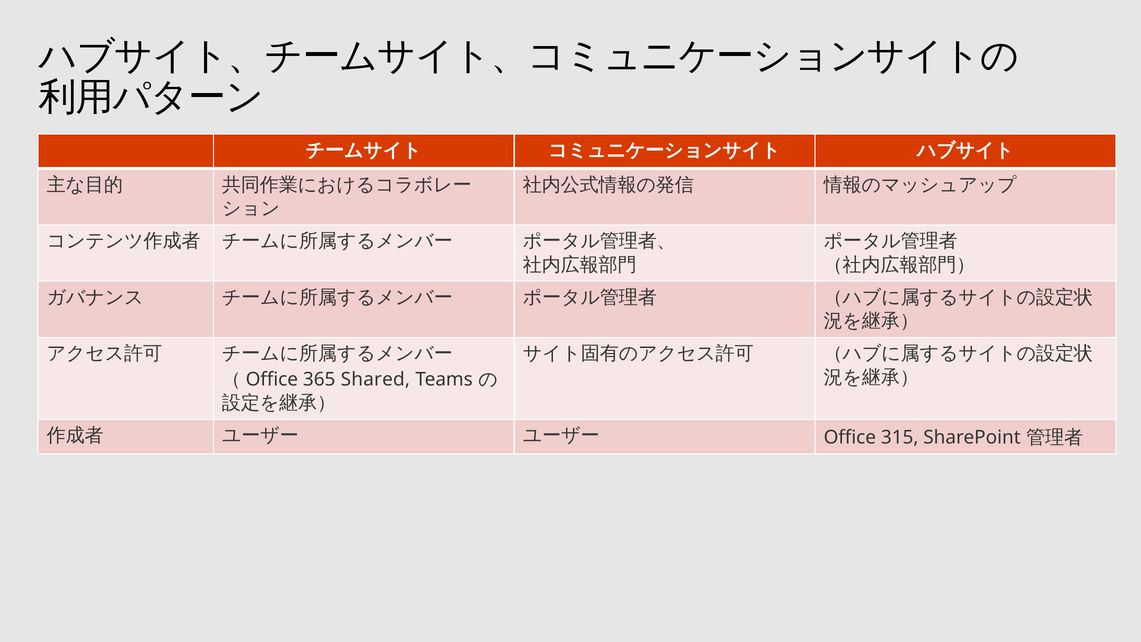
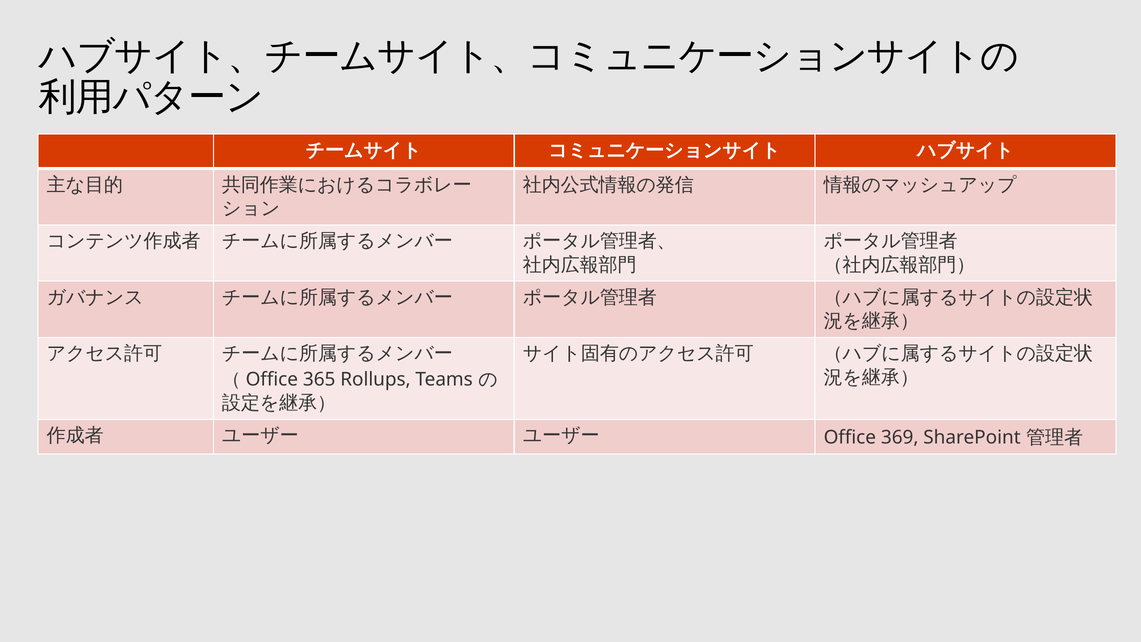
Shared: Shared -> Rollups (375, 379)
315: 315 -> 369 (900, 437)
